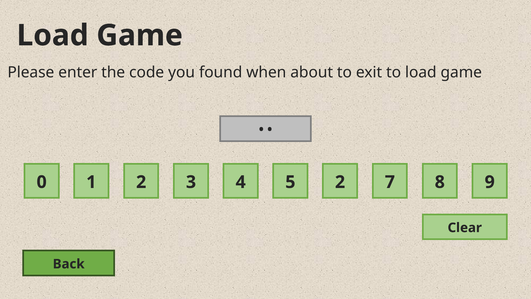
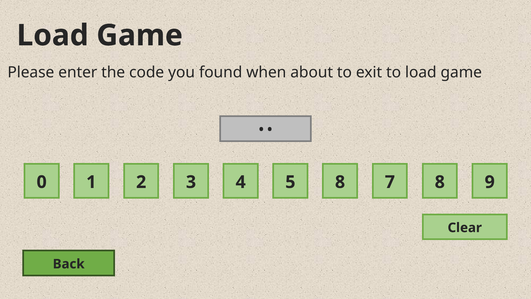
1 2: 2 -> 8 (340, 182)
